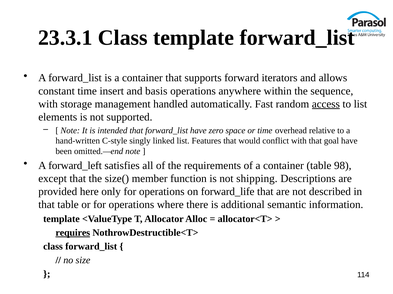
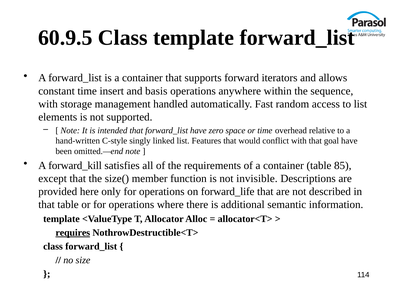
23.3.1: 23.3.1 -> 60.9.5 (65, 38)
access underline: present -> none (326, 104)
forward_left: forward_left -> forward_kill (75, 166)
98: 98 -> 85 (343, 166)
shipping: shipping -> invisible (257, 179)
